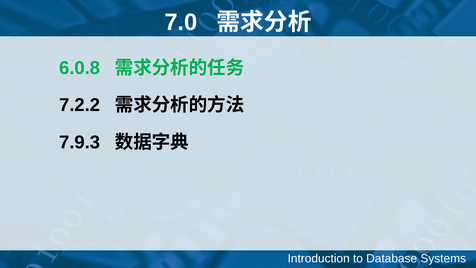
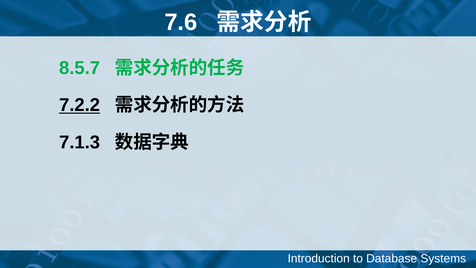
7.0: 7.0 -> 7.6 (181, 22)
6.0.8: 6.0.8 -> 8.5.7 (80, 68)
7.2.2 underline: none -> present (80, 105)
7.9.3: 7.9.3 -> 7.1.3 (80, 142)
